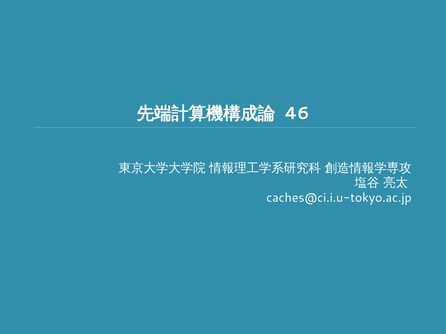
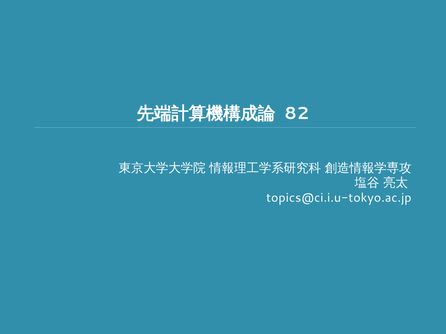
46: 46 -> 82 (297, 114)
caches@ci.i.u-tokyo.ac.jp: caches@ci.i.u-tokyo.ac.jp -> topics@ci.i.u-tokyo.ac.jp (339, 198)
